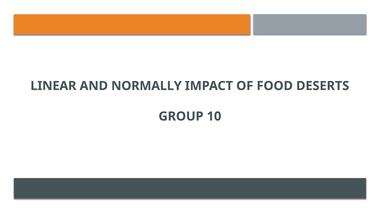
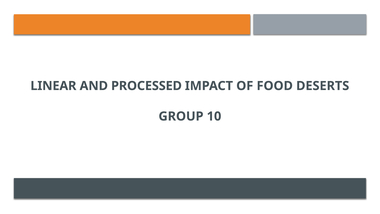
NORMALLY: NORMALLY -> PROCESSED (146, 86)
